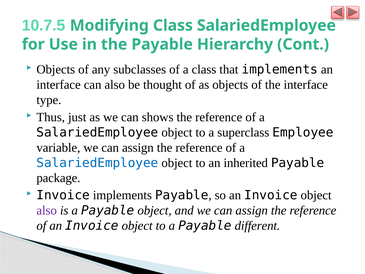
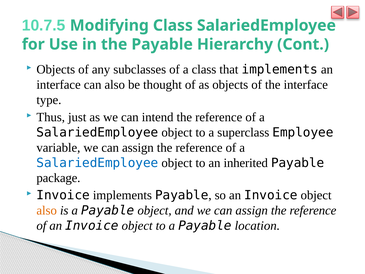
shows: shows -> intend (158, 117)
also colour: purple -> orange (47, 210)
different: different -> location (257, 226)
